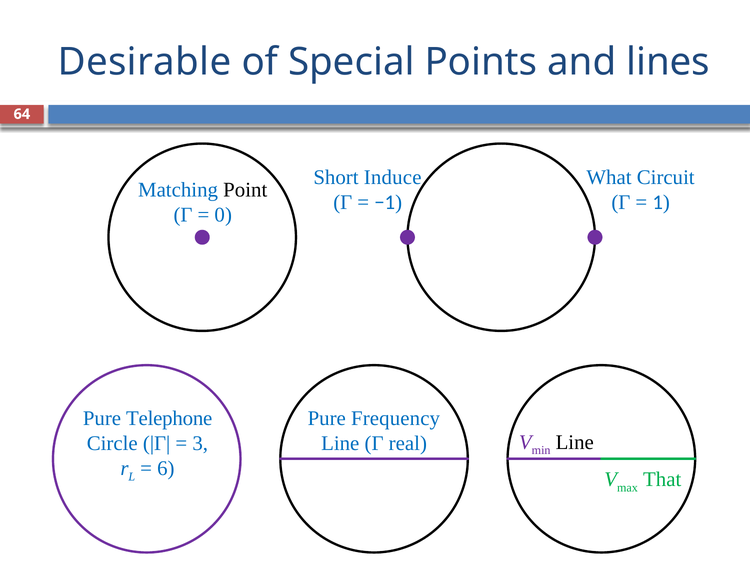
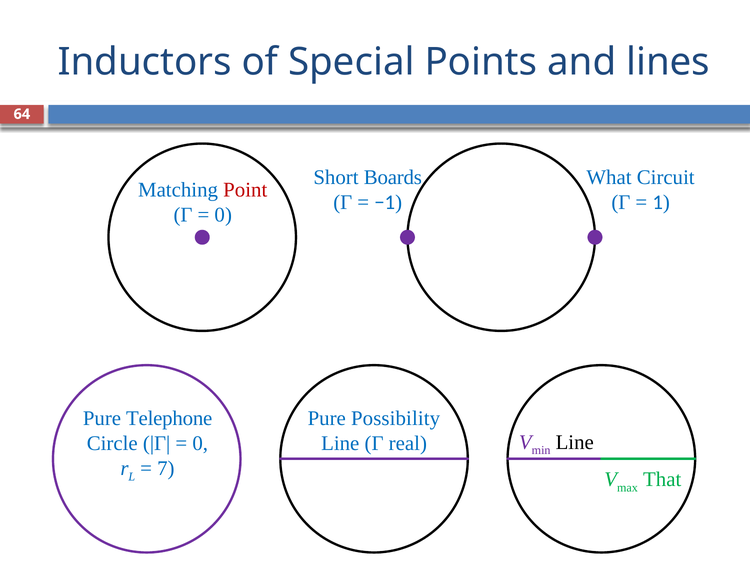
Desirable: Desirable -> Inductors (145, 62)
Induce: Induce -> Boards (393, 178)
Point colour: black -> red (245, 190)
Frequency: Frequency -> Possibility (396, 419)
3: 3 -> 0 (200, 444)
6: 6 -> 7 (166, 469)
